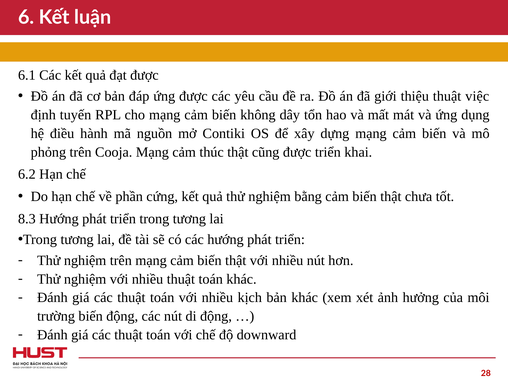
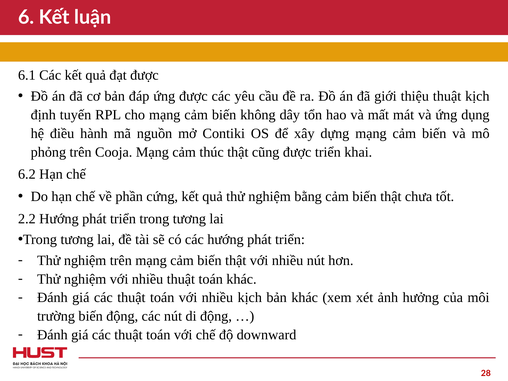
thuật việc: việc -> kịch (477, 96)
8.3: 8.3 -> 2.2 (27, 219)
